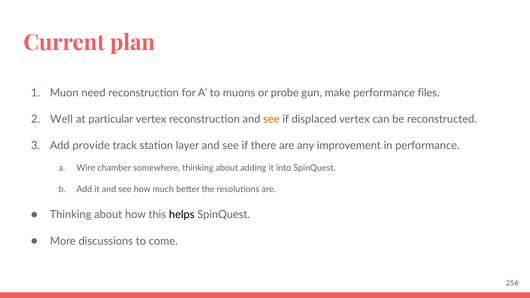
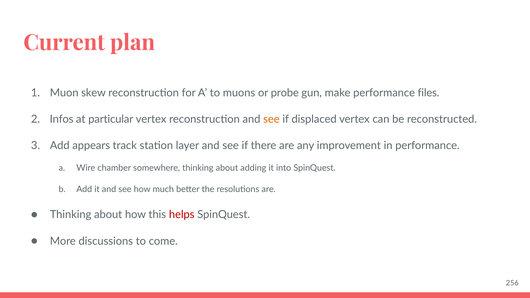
need: need -> skew (94, 93)
Well: Well -> Infos (62, 119)
provide: provide -> appears (91, 146)
helps colour: black -> red (182, 215)
